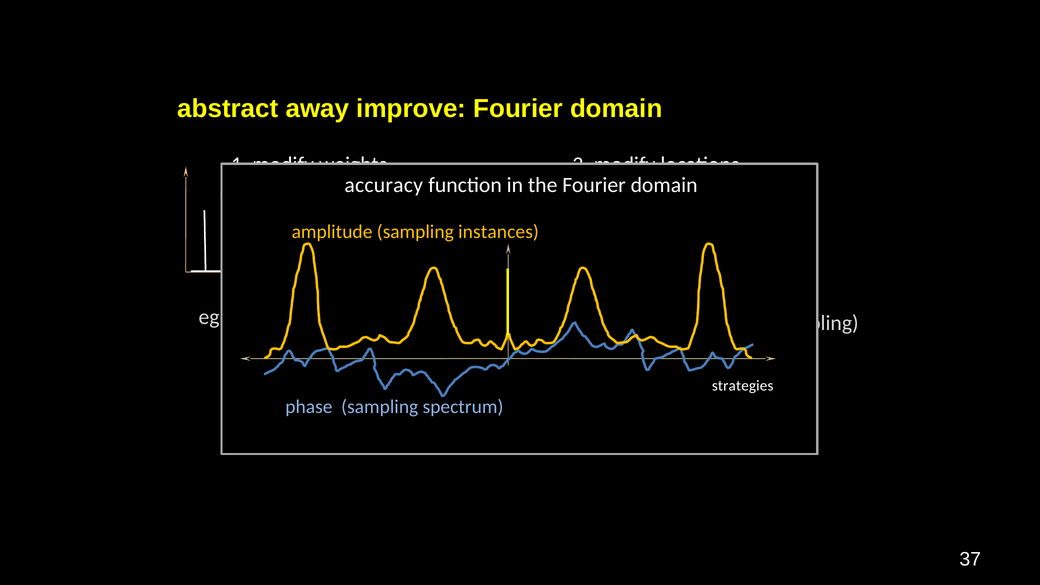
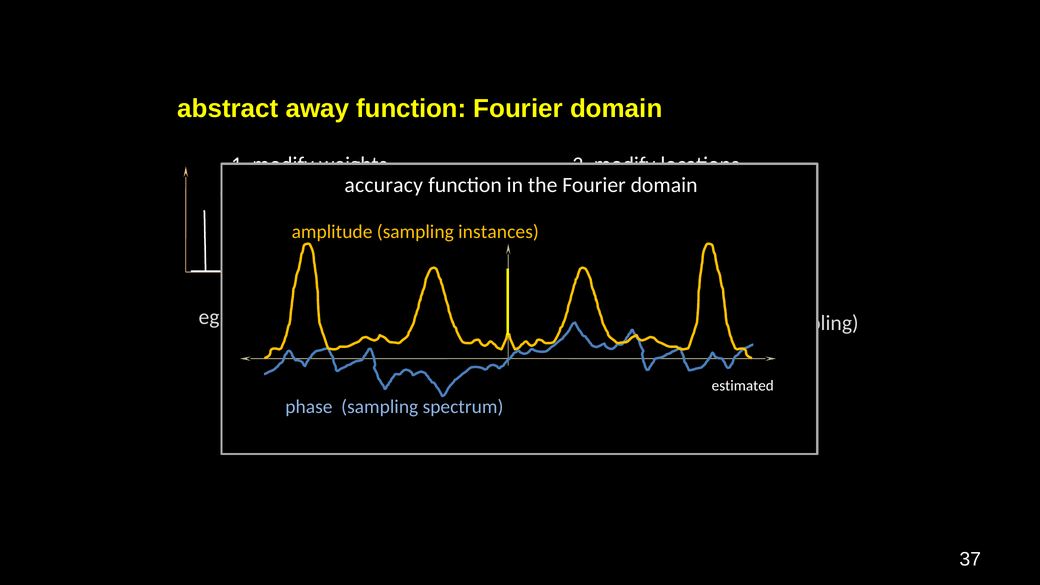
away improve: improve -> function (411, 109)
strategies: strategies -> estimated (743, 386)
